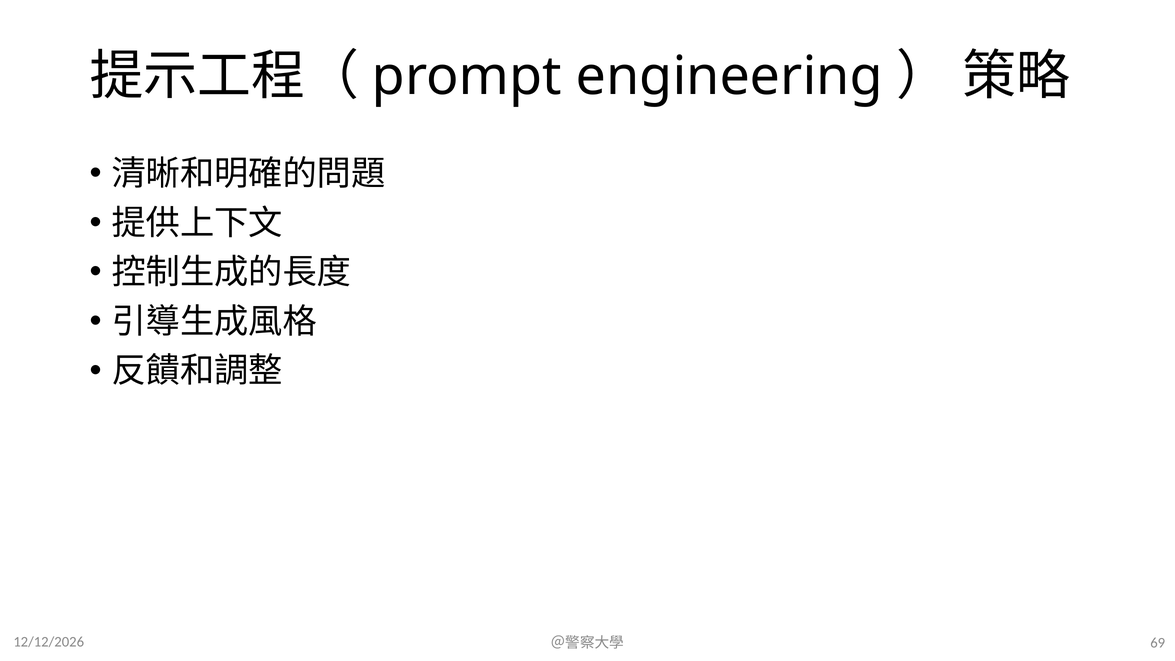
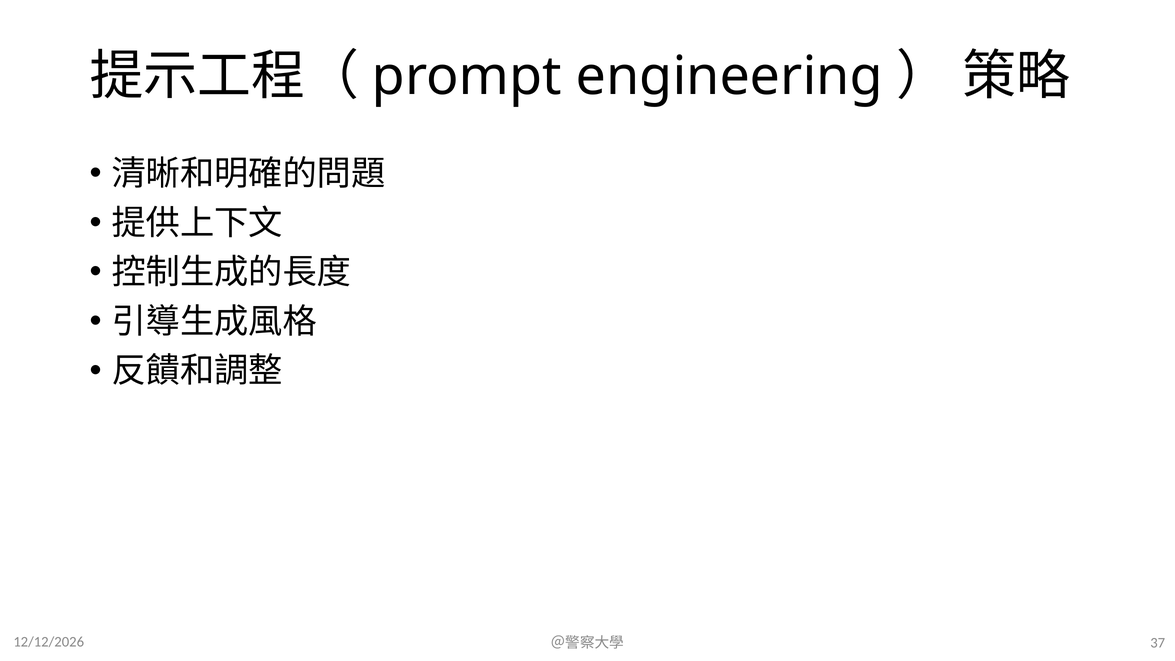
69: 69 -> 37 (1158, 643)
